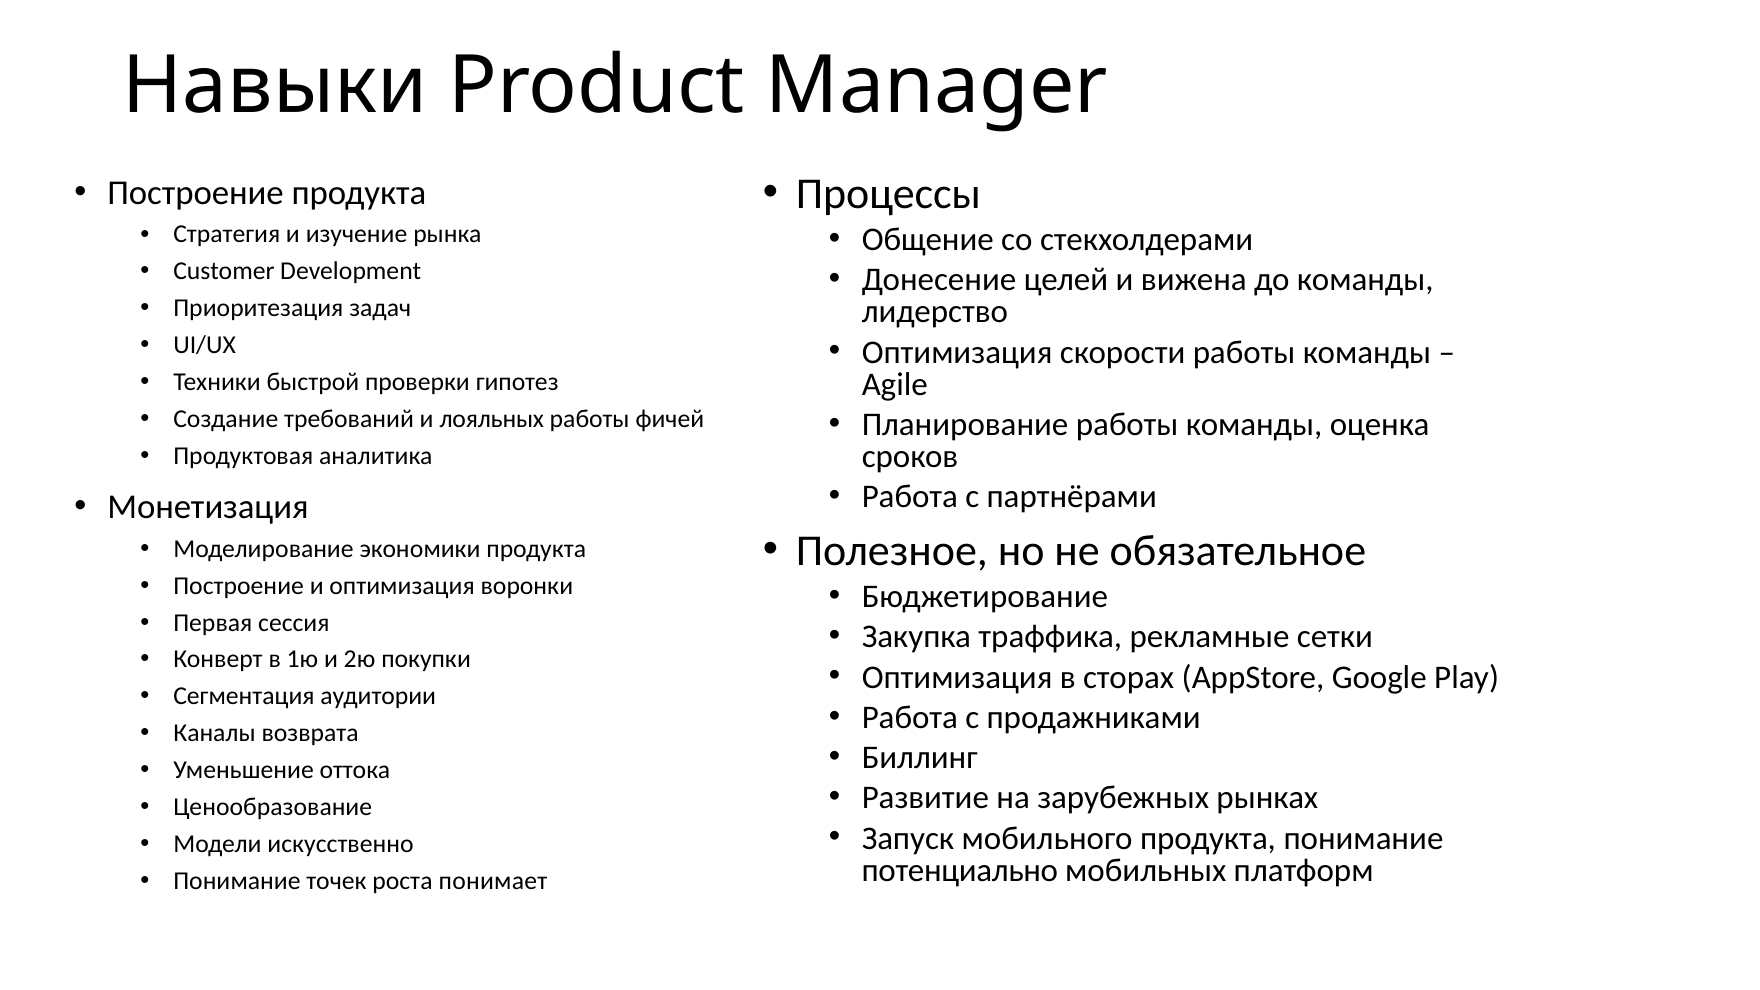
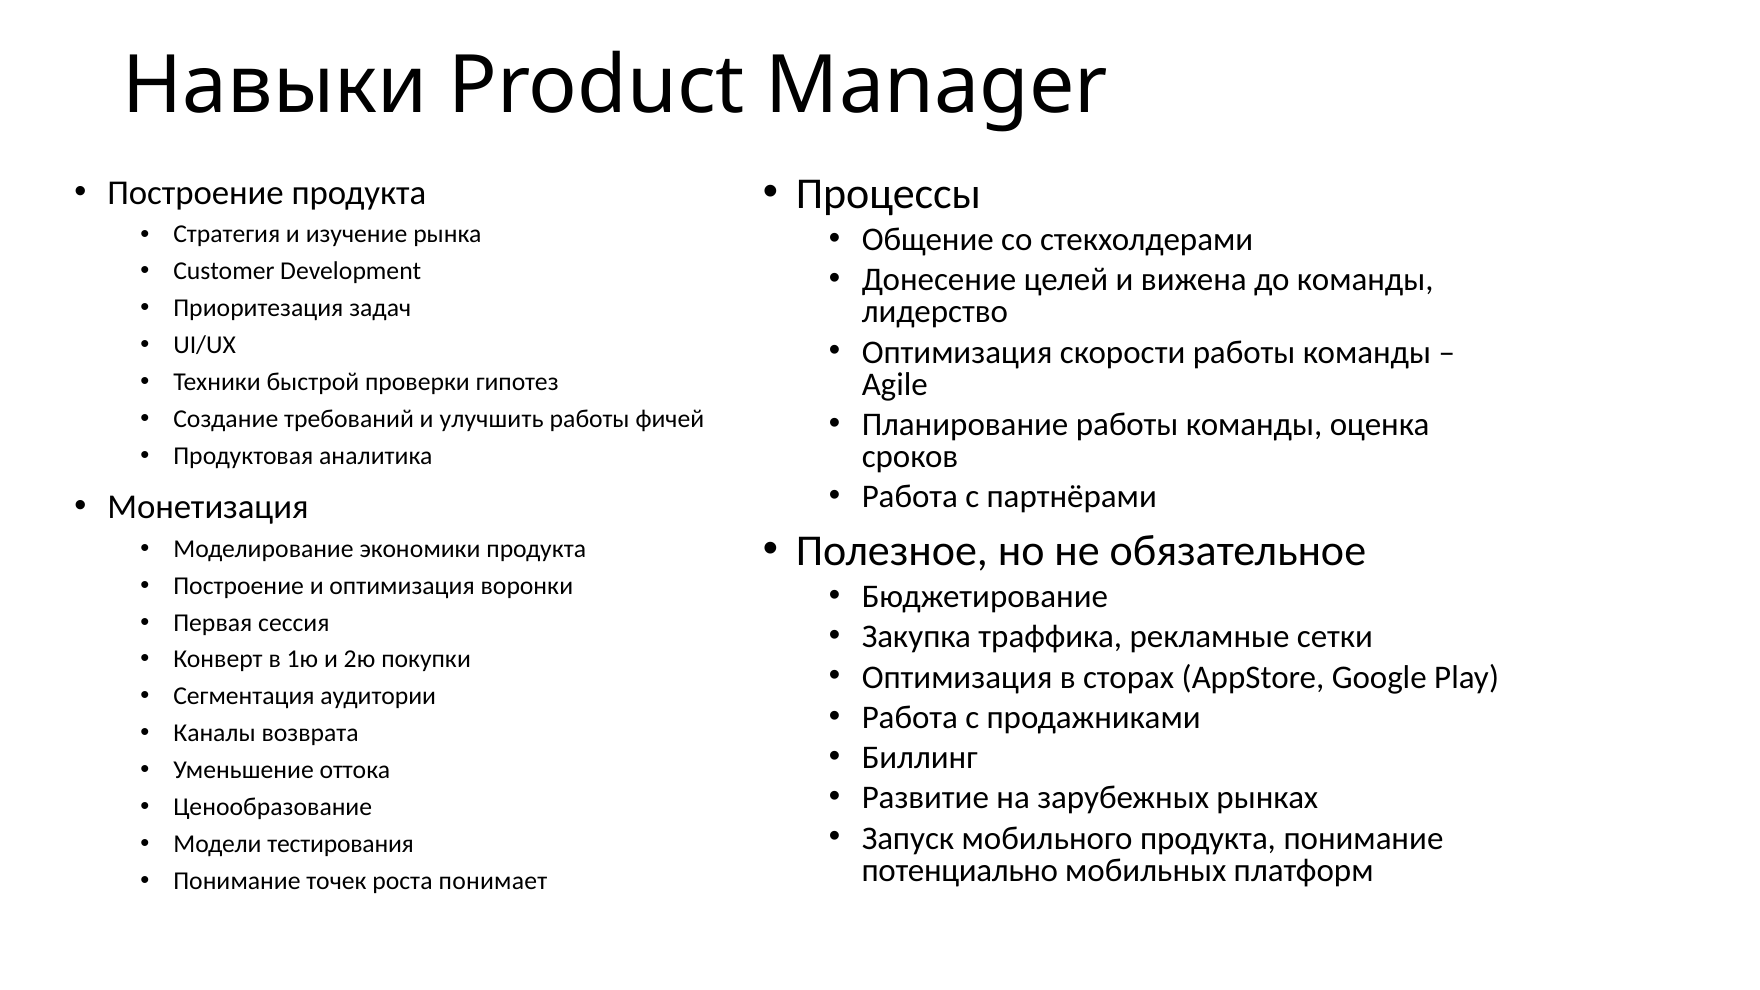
лояльных: лояльных -> улучшить (492, 419)
искусственно: искусственно -> тестирования (341, 844)
